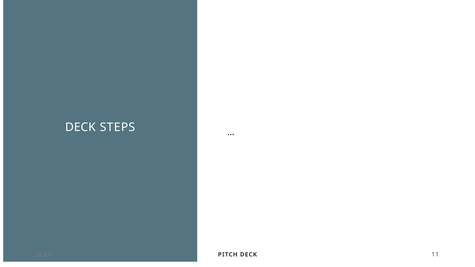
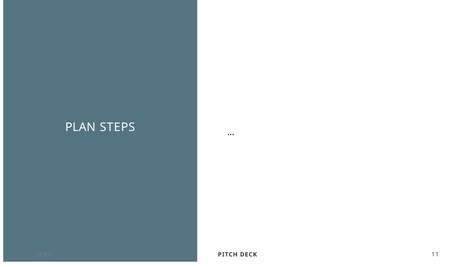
DECK: DECK -> PLAN (80, 127)
